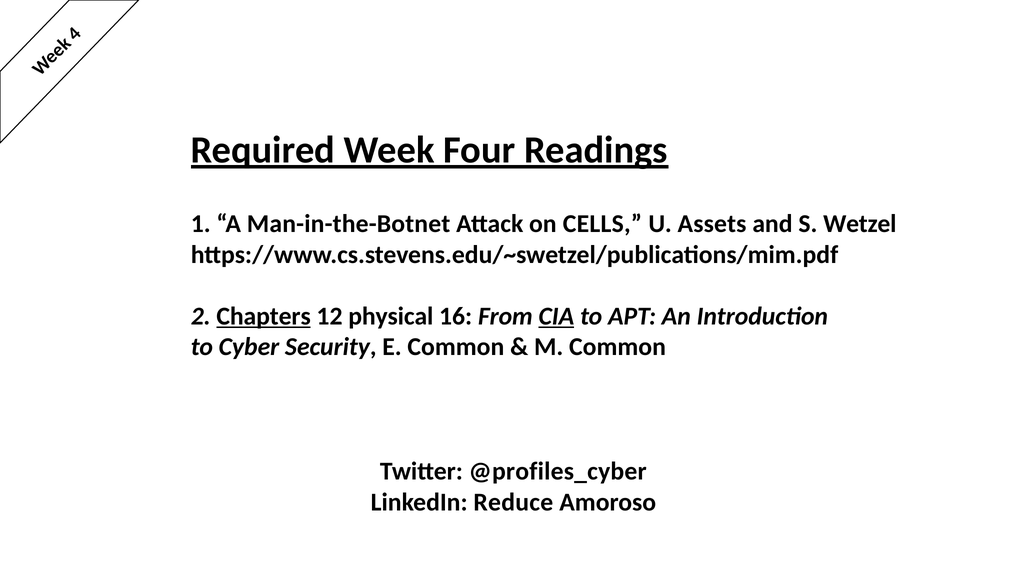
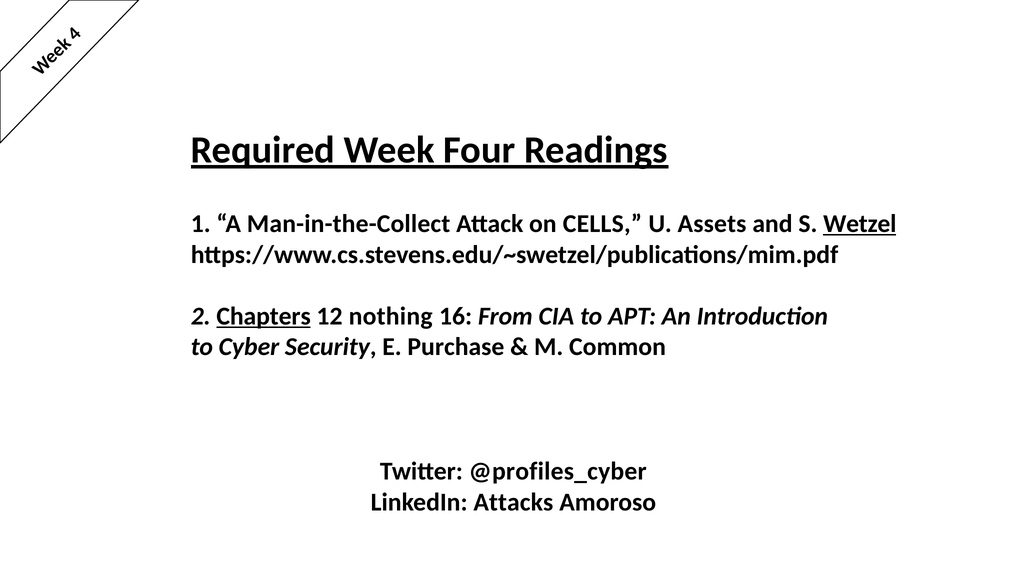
Man-in-the-Botnet: Man-in-the-Botnet -> Man-in-the-Collect (349, 224)
Wetzel underline: none -> present (860, 224)
physical: physical -> nothing (391, 316)
CIA underline: present -> none (556, 316)
E Common: Common -> Purchase (456, 347)
Reduce: Reduce -> Attacks (513, 503)
